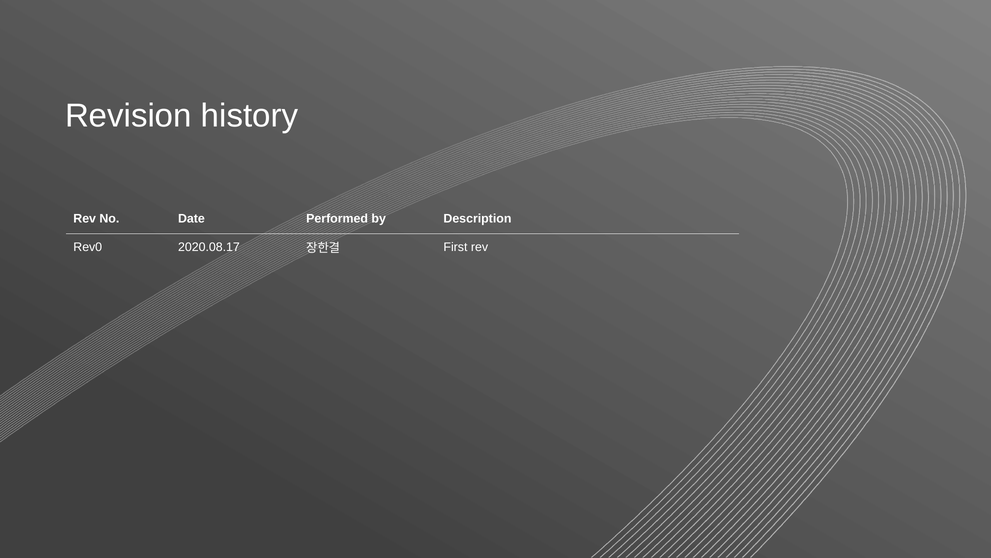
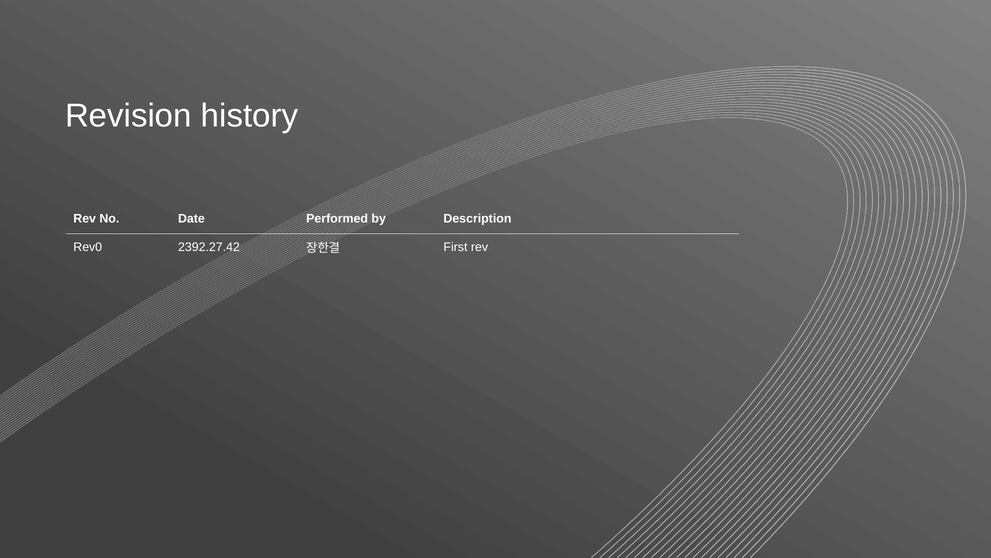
2020.08.17: 2020.08.17 -> 2392.27.42 (209, 247)
